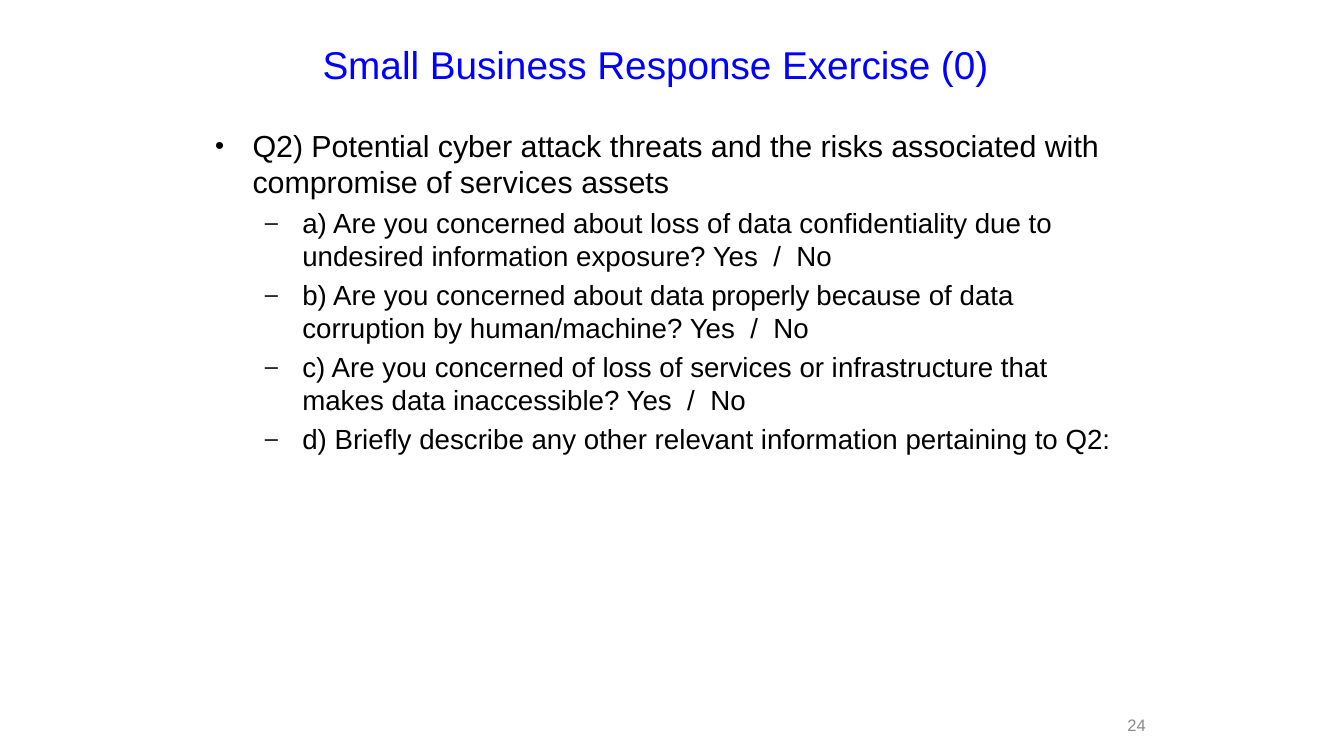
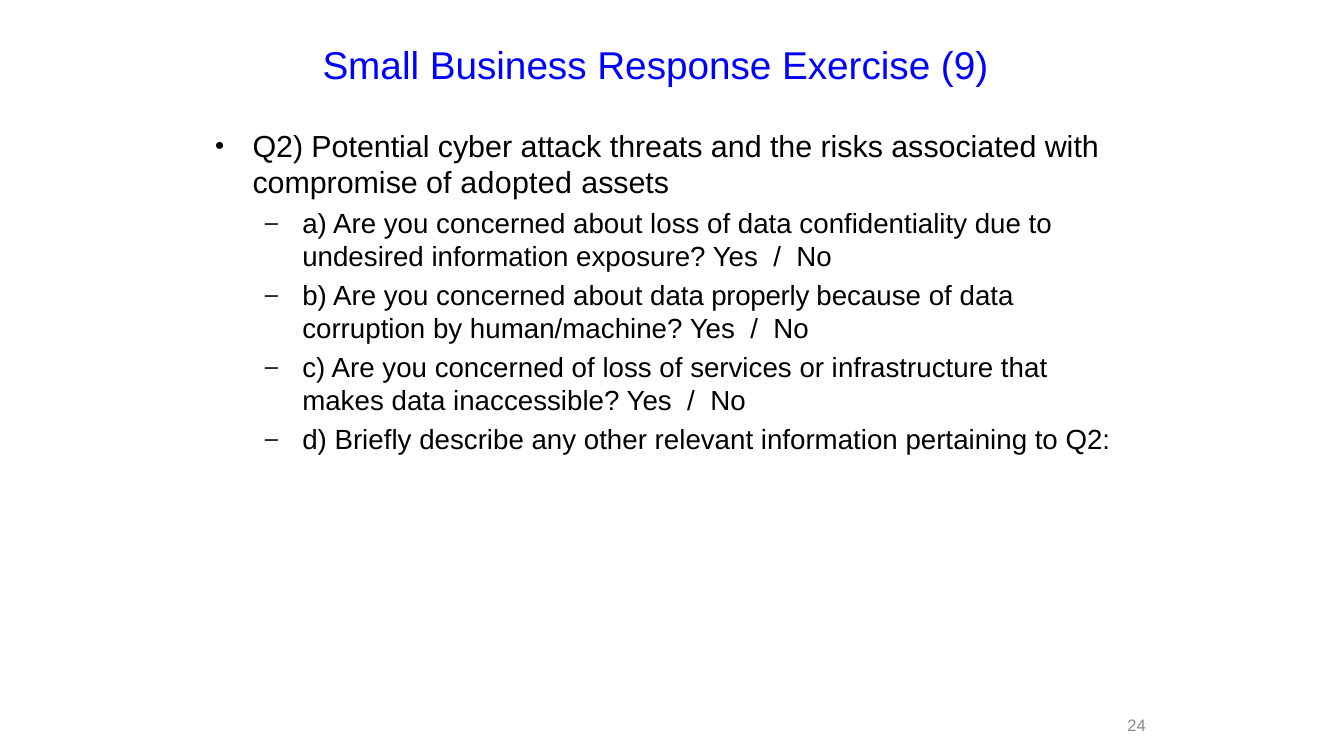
0: 0 -> 9 (965, 66)
compromise of services: services -> adopted (516, 184)
